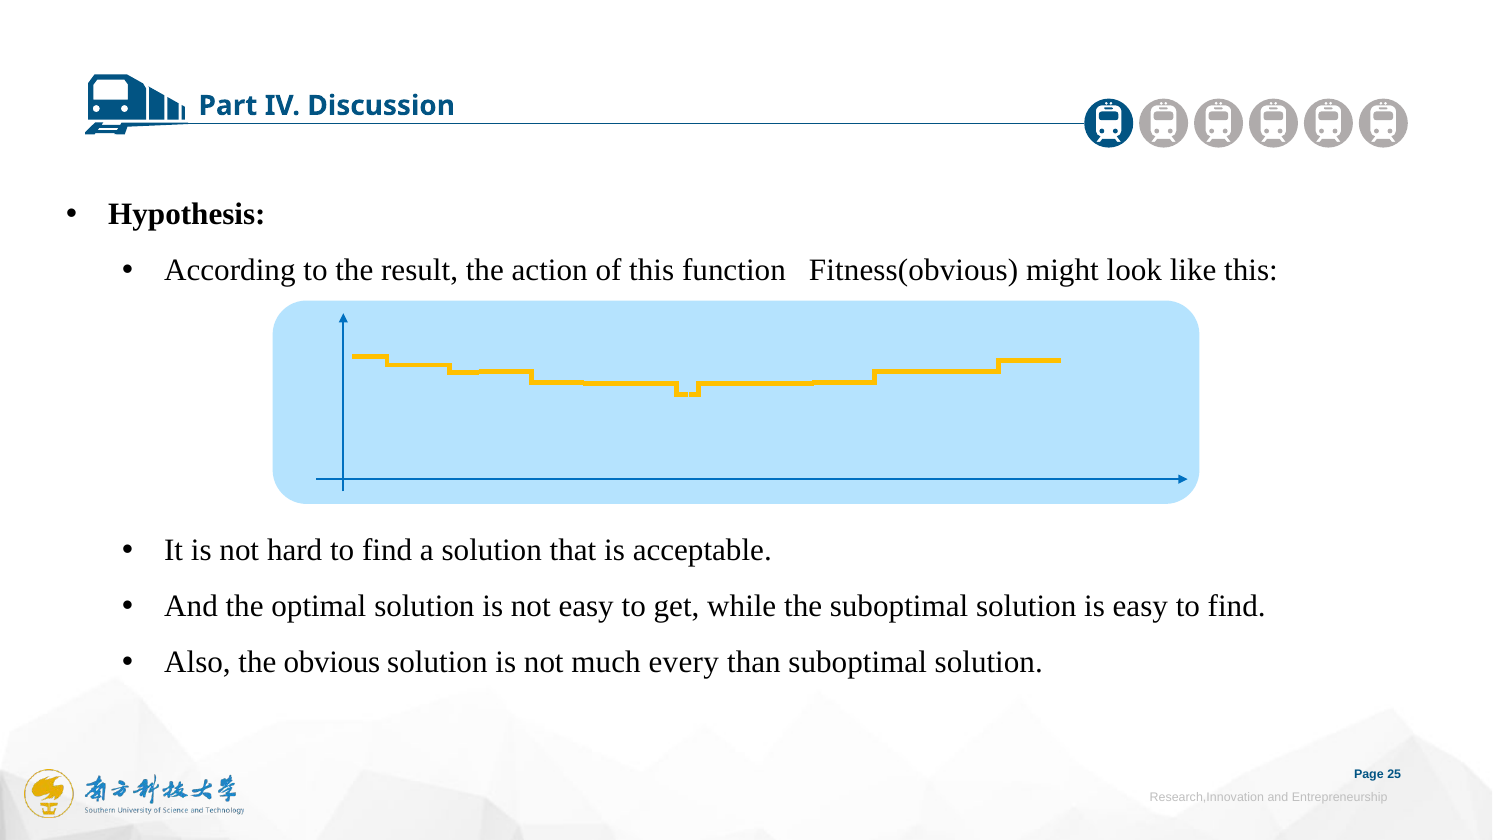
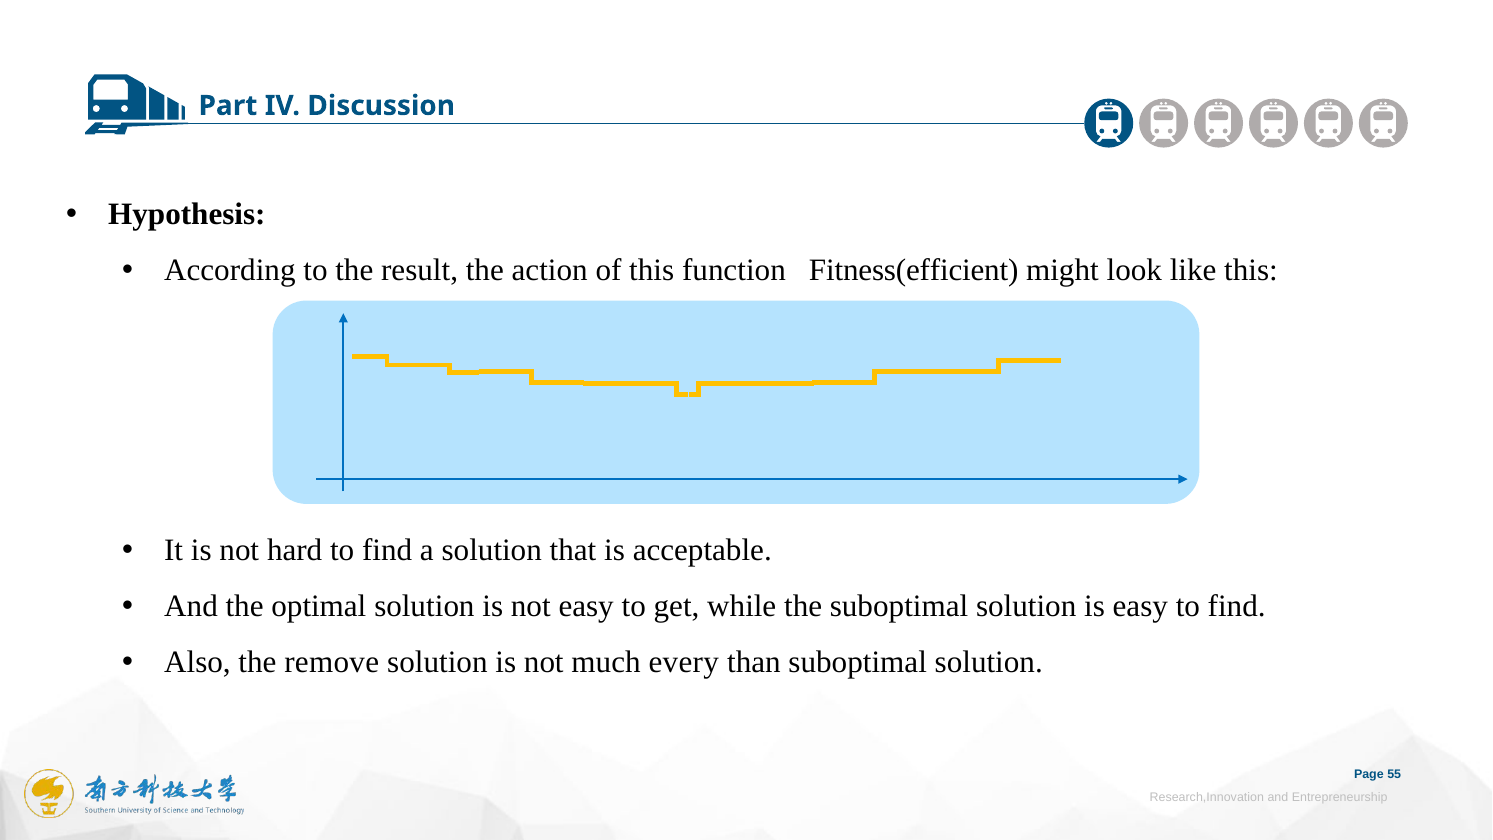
Fitness(obvious: Fitness(obvious -> Fitness(efficient (914, 270)
obvious: obvious -> remove (332, 662)
25: 25 -> 55 (1394, 774)
